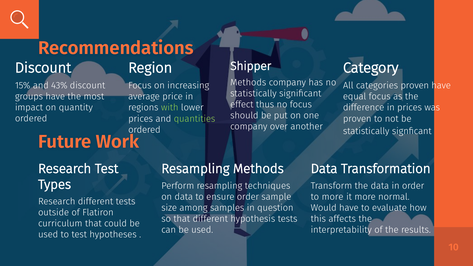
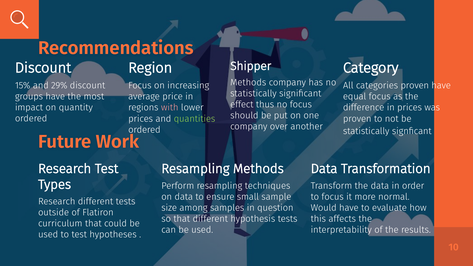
43%: 43% -> 29% (59, 86)
with colour: light green -> pink (170, 108)
ensure order: order -> small (248, 197)
to more: more -> focus (333, 197)
